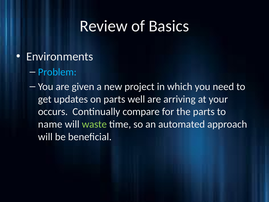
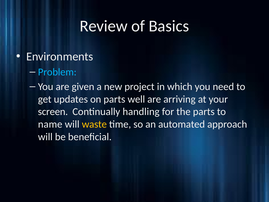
occurs: occurs -> screen (53, 112)
compare: compare -> handling (141, 112)
waste colour: light green -> yellow (94, 124)
